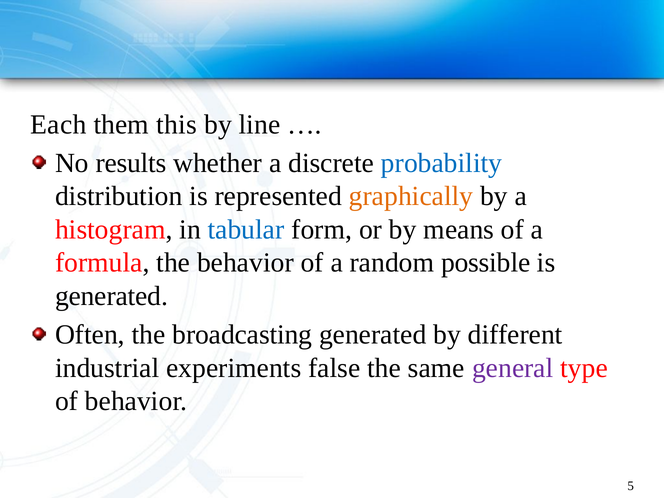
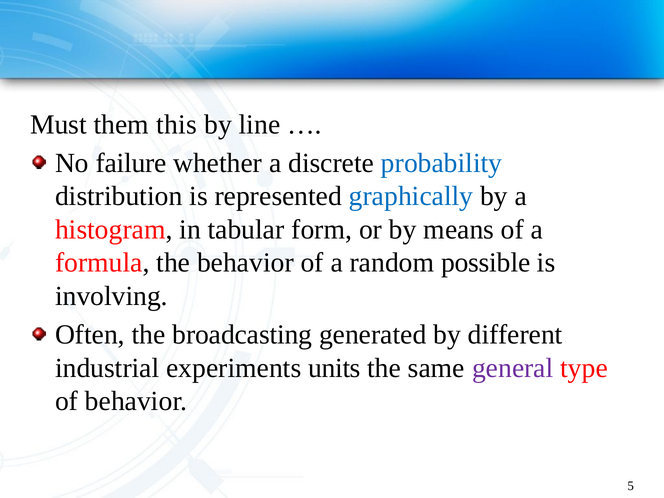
Each: Each -> Must (59, 124)
results: results -> failure (131, 163)
graphically colour: orange -> blue (411, 196)
tabular colour: blue -> black (246, 230)
generated: generated -> involving (111, 296)
false: false -> units (334, 368)
